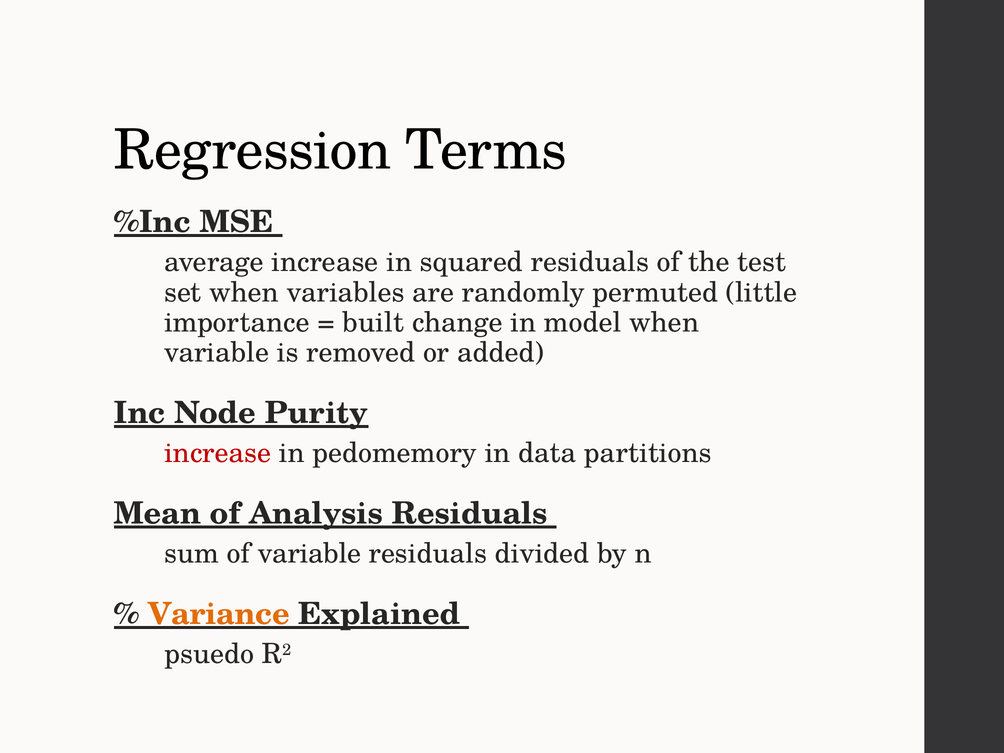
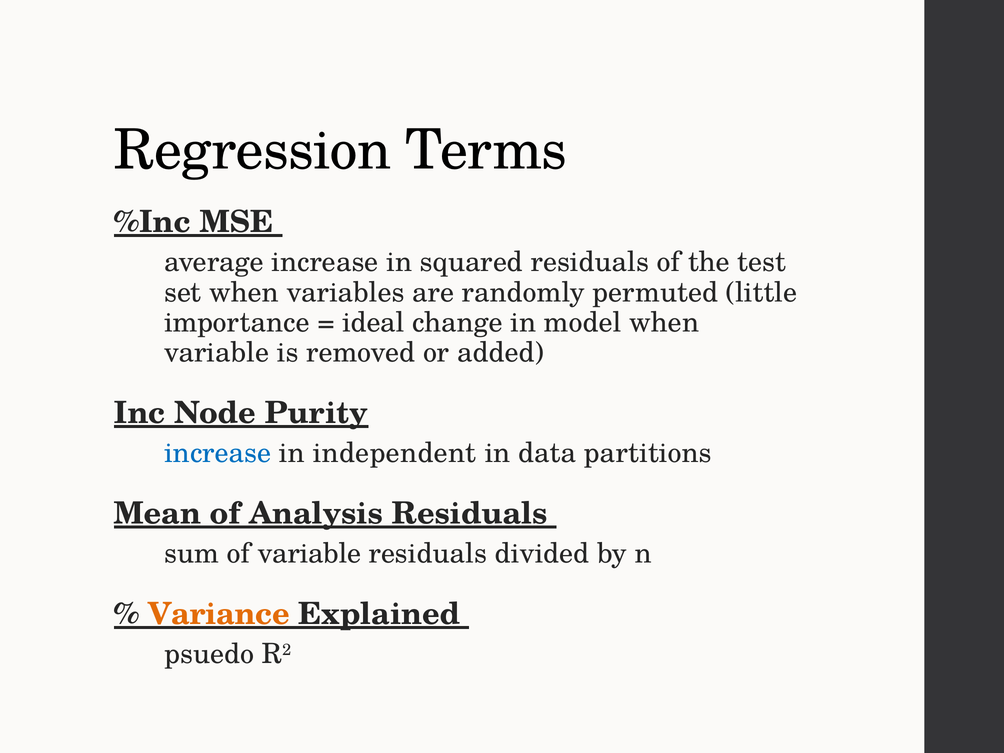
built: built -> ideal (373, 323)
increase colour: red -> blue (218, 453)
pedomemory: pedomemory -> independent (395, 453)
